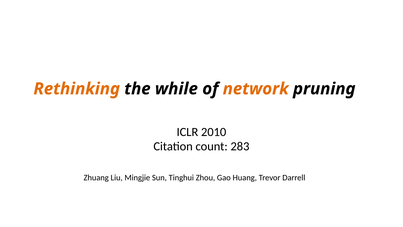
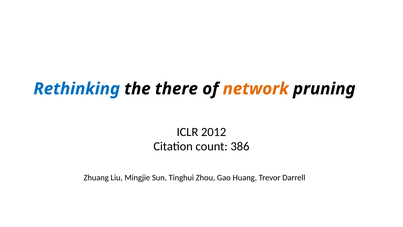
Rethinking colour: orange -> blue (77, 89)
while: while -> there (176, 89)
2010: 2010 -> 2012 (214, 132)
283: 283 -> 386 (240, 146)
